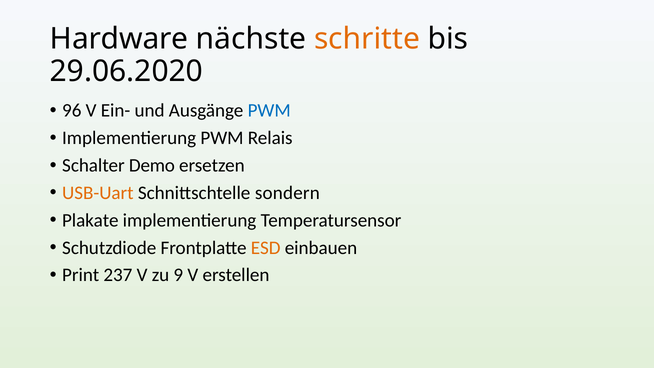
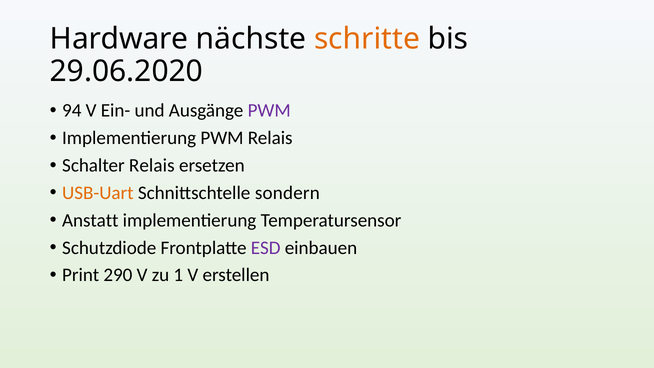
96: 96 -> 94 (72, 111)
PWM colour: blue -> purple (269, 111)
Schalter Demo: Demo -> Relais (152, 165)
Plakate: Plakate -> Anstatt (90, 220)
ESD colour: orange -> purple (266, 248)
237: 237 -> 290 (118, 275)
9: 9 -> 1 (178, 275)
